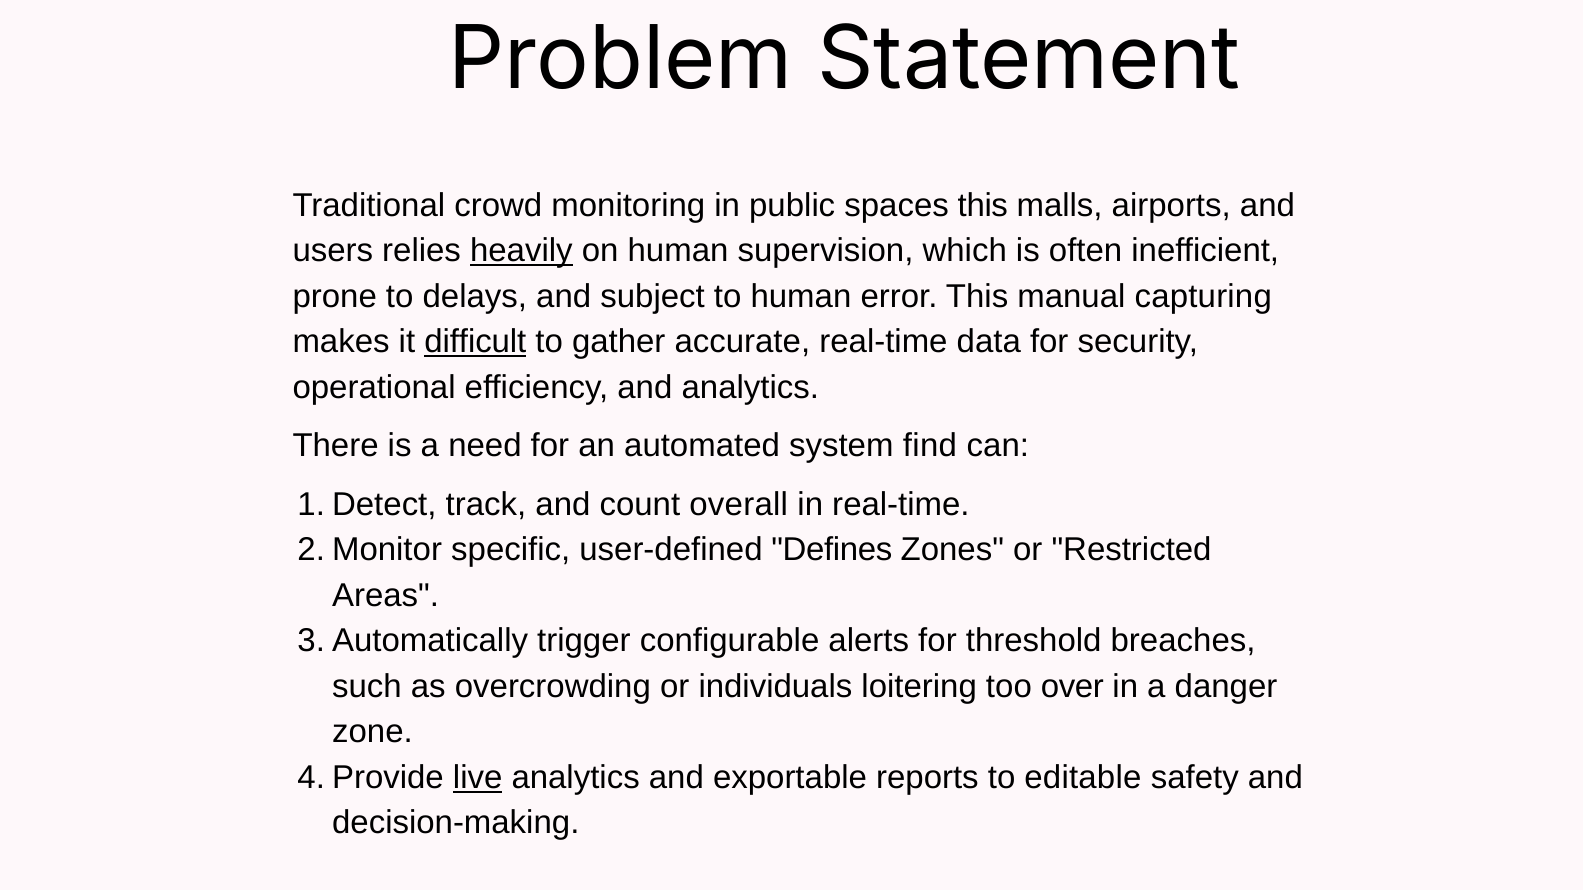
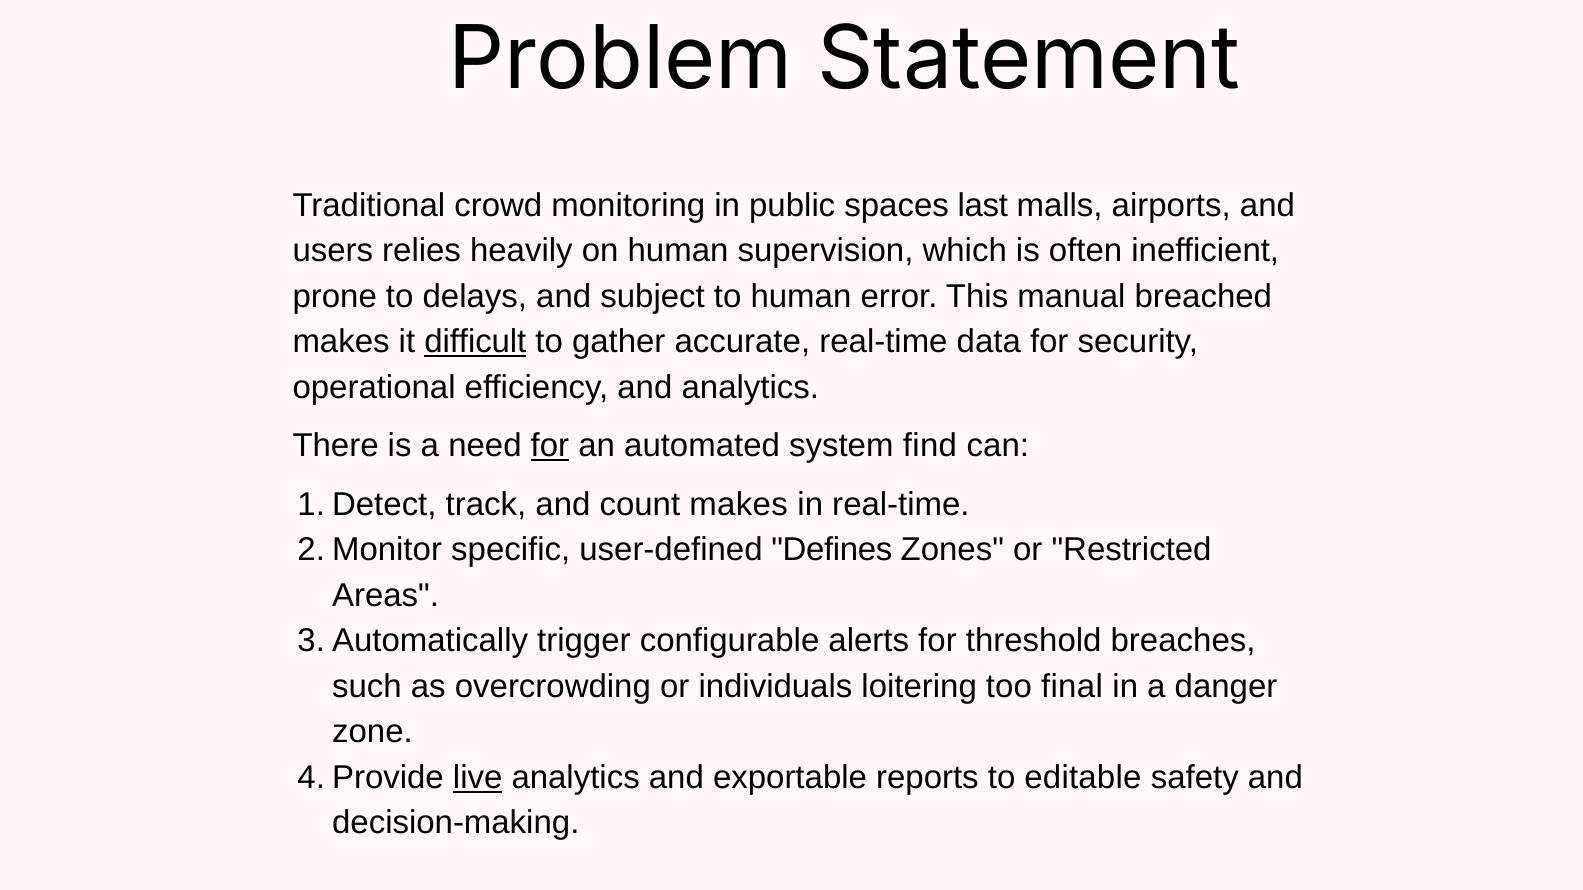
spaces this: this -> last (983, 205)
heavily underline: present -> none (521, 251)
capturing: capturing -> breached (1203, 296)
for underline: none -> present (550, 446)
count overall: overall -> makes (739, 505)
over: over -> final (1072, 687)
